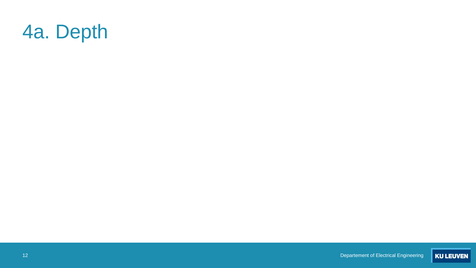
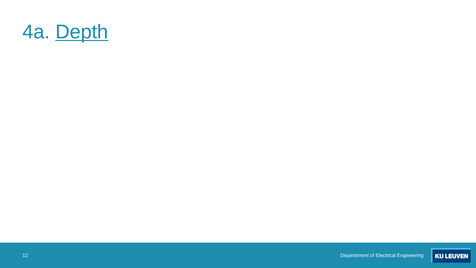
Depth underline: none -> present (82, 32)
